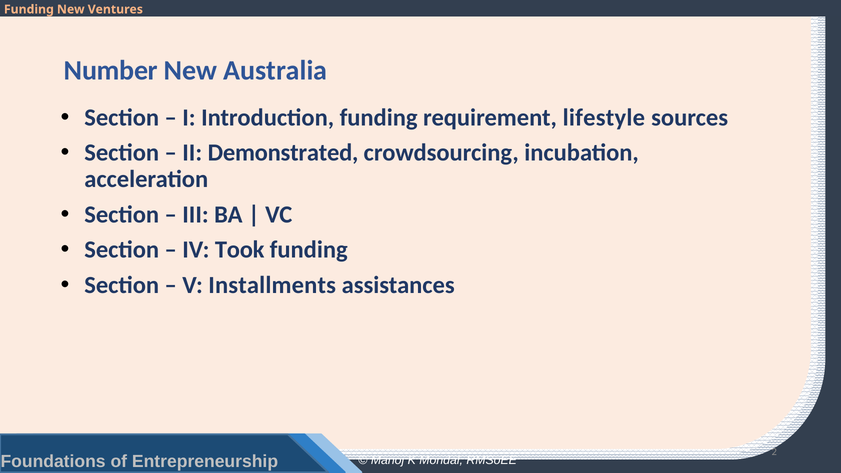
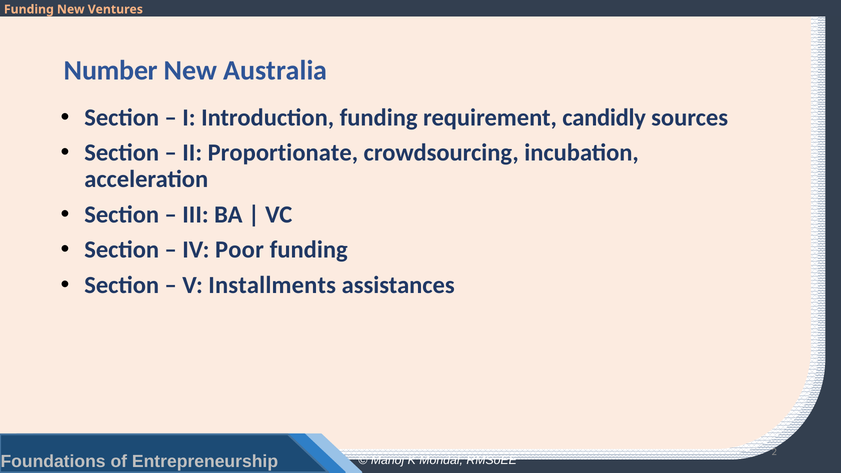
lifestyle: lifestyle -> candidly (604, 118)
Demonstrated: Demonstrated -> Proportionate (283, 153)
Took: Took -> Poor (239, 250)
